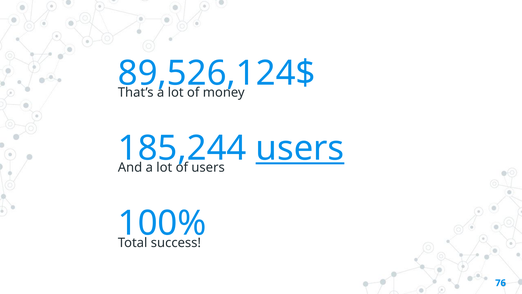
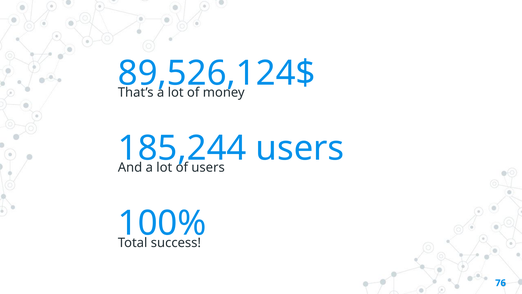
users underline: present -> none (300, 148)
